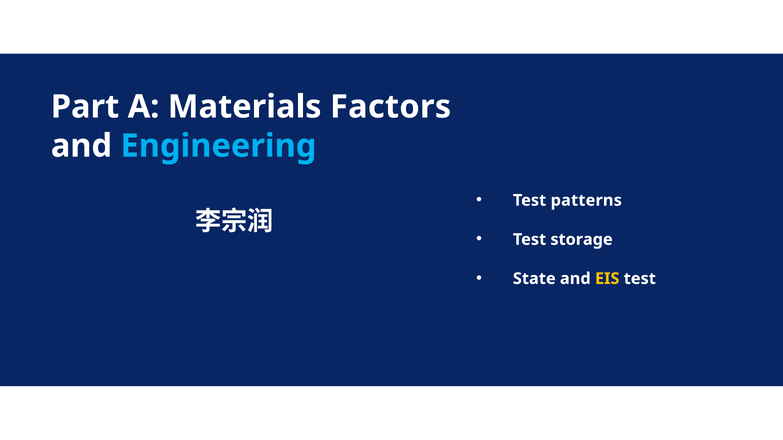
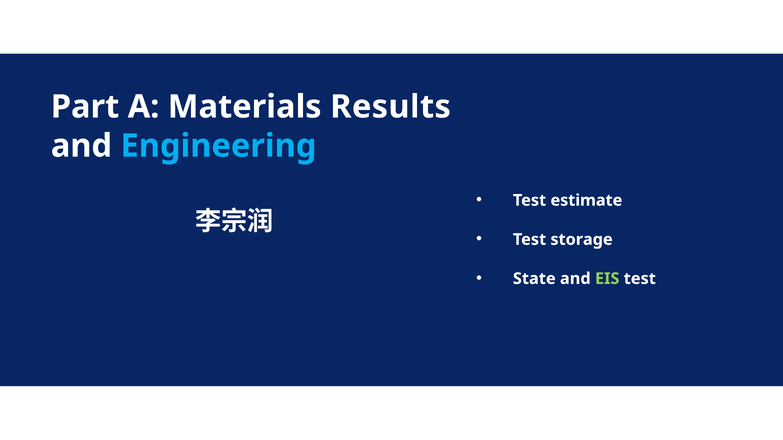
Factors: Factors -> Results (391, 107)
patterns: patterns -> estimate (586, 201)
EIS colour: yellow -> light green (607, 279)
